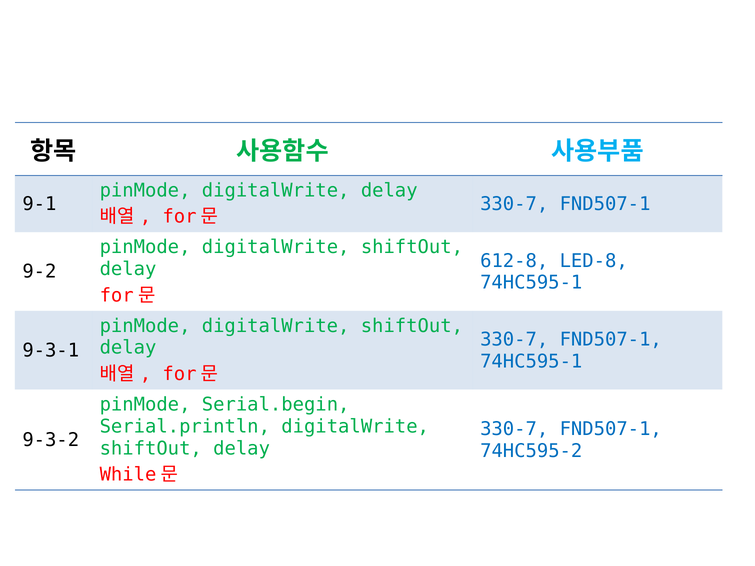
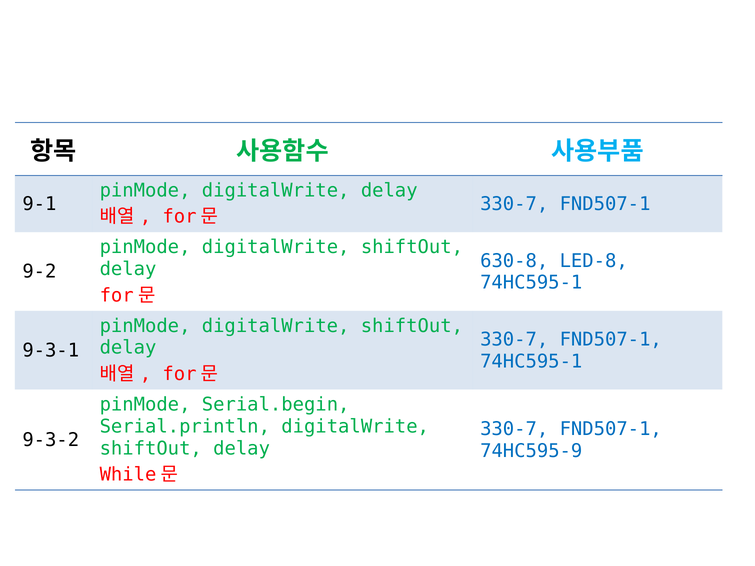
612-8: 612-8 -> 630-8 (514, 261)
74HC595-2: 74HC595-2 -> 74HC595-9 (531, 451)
